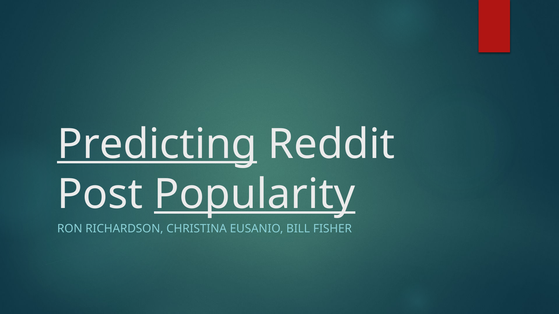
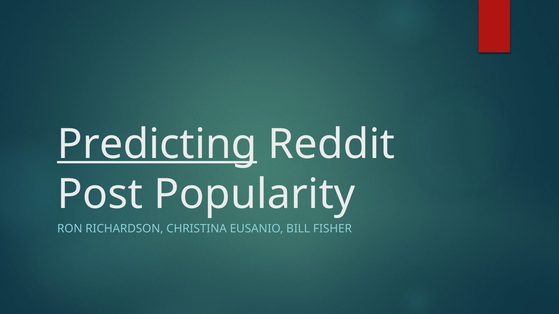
Popularity underline: present -> none (255, 195)
